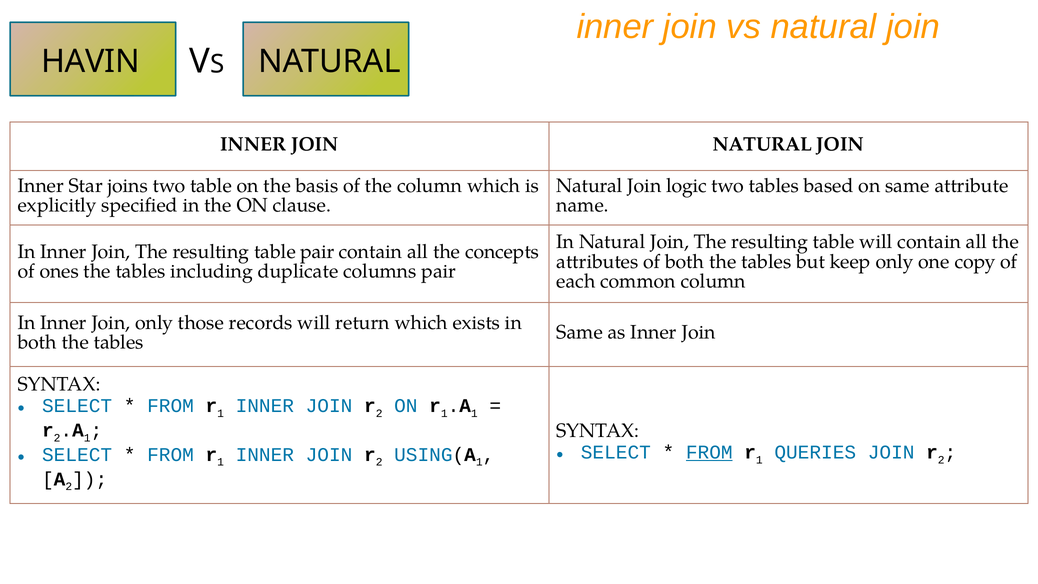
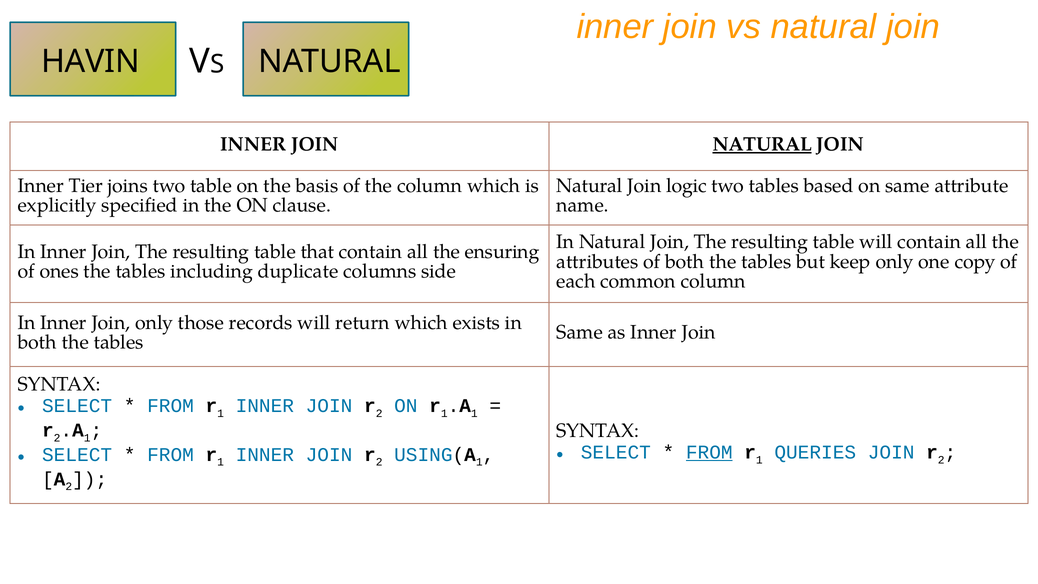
NATURAL underline: none -> present (762, 144)
Star: Star -> Tier (86, 186)
table pair: pair -> that (317, 252)
concepts: concepts -> ensuring (502, 252)
columns pair: pair -> side (439, 271)
